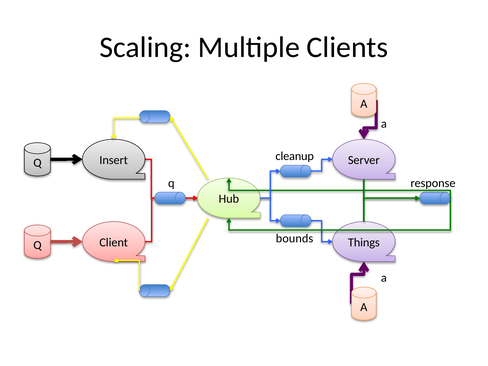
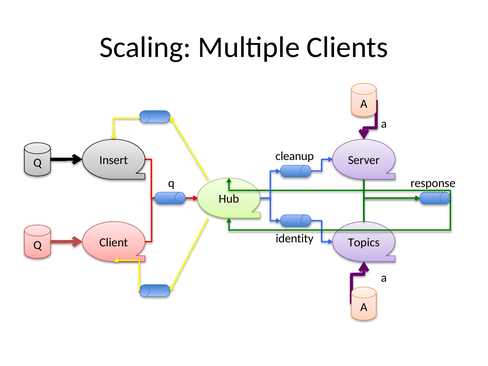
bounds: bounds -> identity (295, 238)
Things: Things -> Topics (364, 242)
